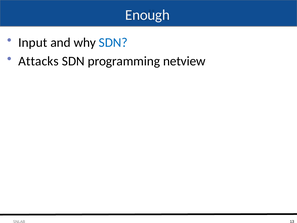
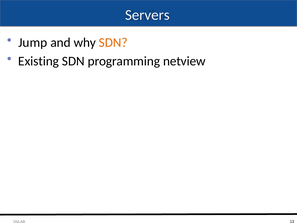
Enough: Enough -> Servers (147, 15)
Input: Input -> Jump (33, 43)
SDN colour: blue -> orange (113, 43)
Attacks: Attacks -> Existing (39, 61)
